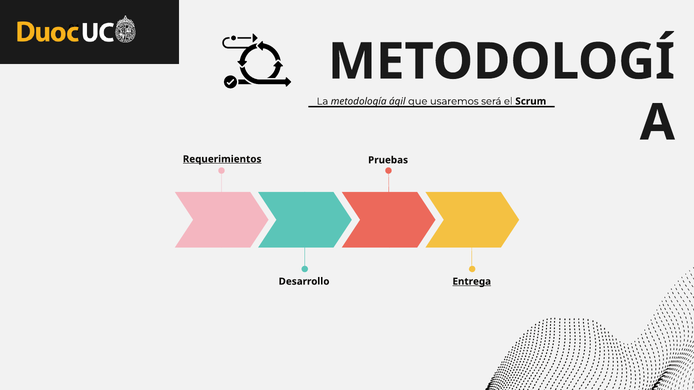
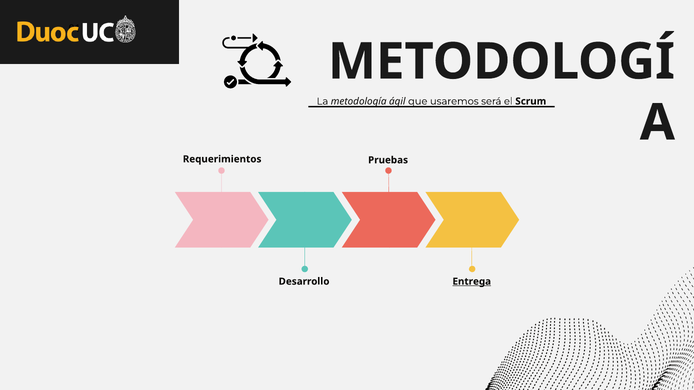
Requerimientos underline: present -> none (222, 159)
